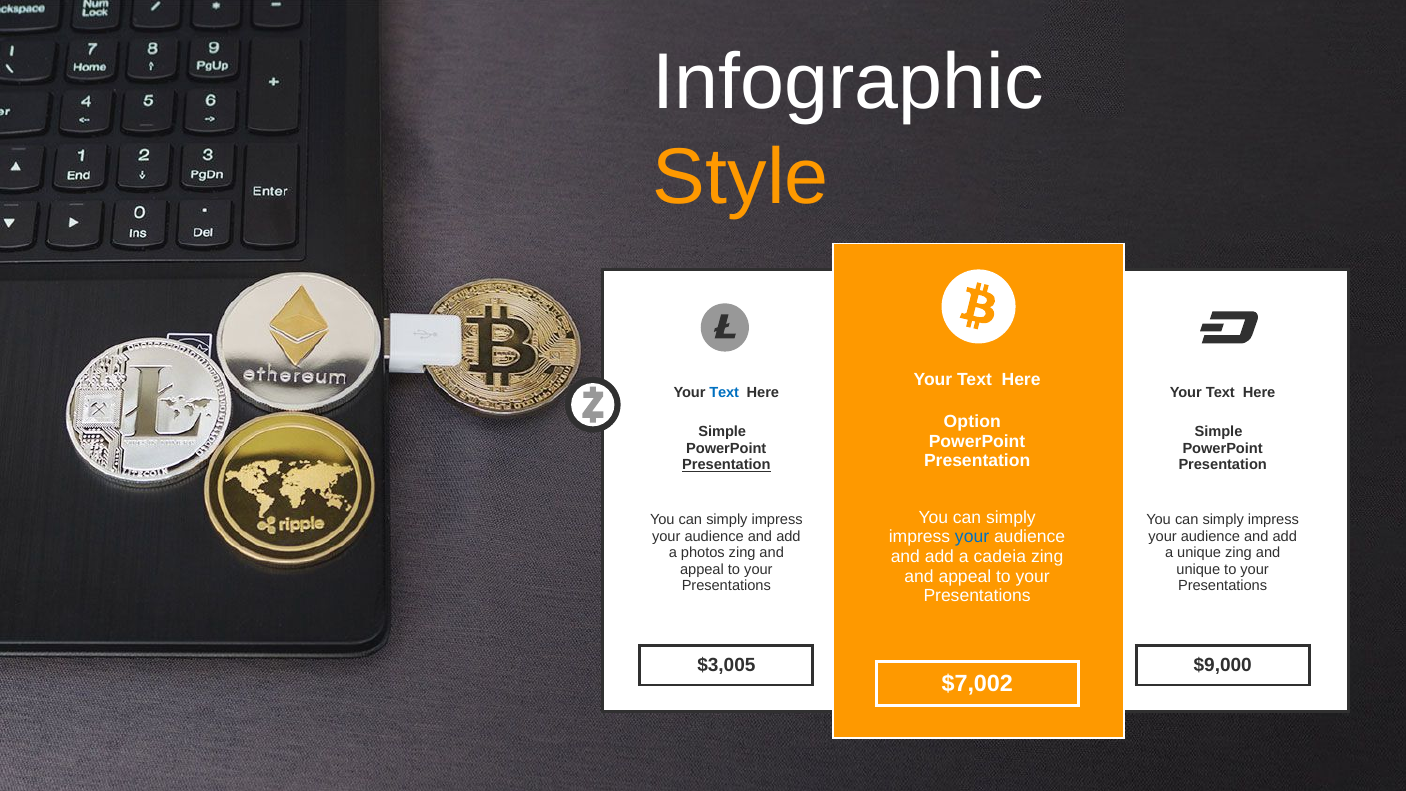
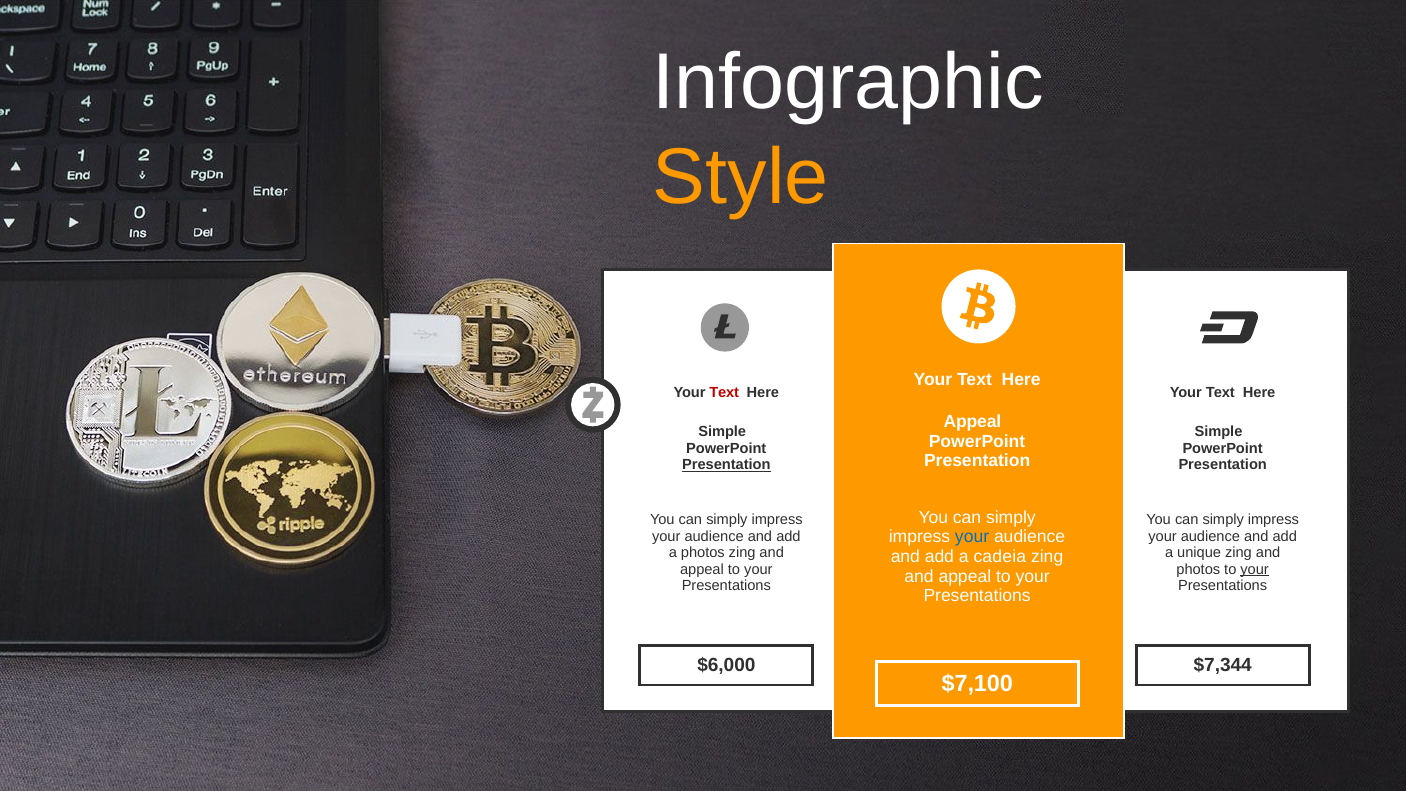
Text colour: blue -> red (724, 393)
Option: Option -> Appeal (972, 422)
unique: unique -> photos (1198, 569)
your underline: none -> present (1255, 569)
$3,005: $3,005 -> $6,000 (726, 665)
$9,000: $9,000 -> $7,344 (1223, 665)
$7,002: $7,002 -> $7,100 (977, 684)
